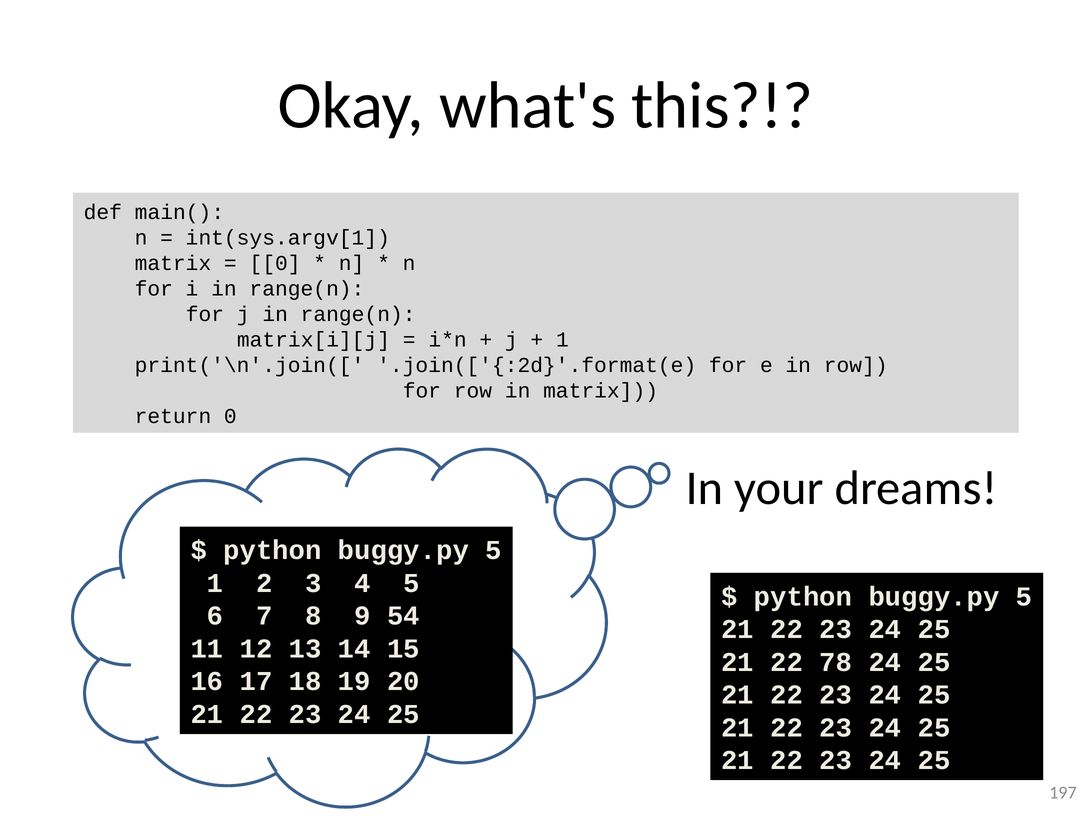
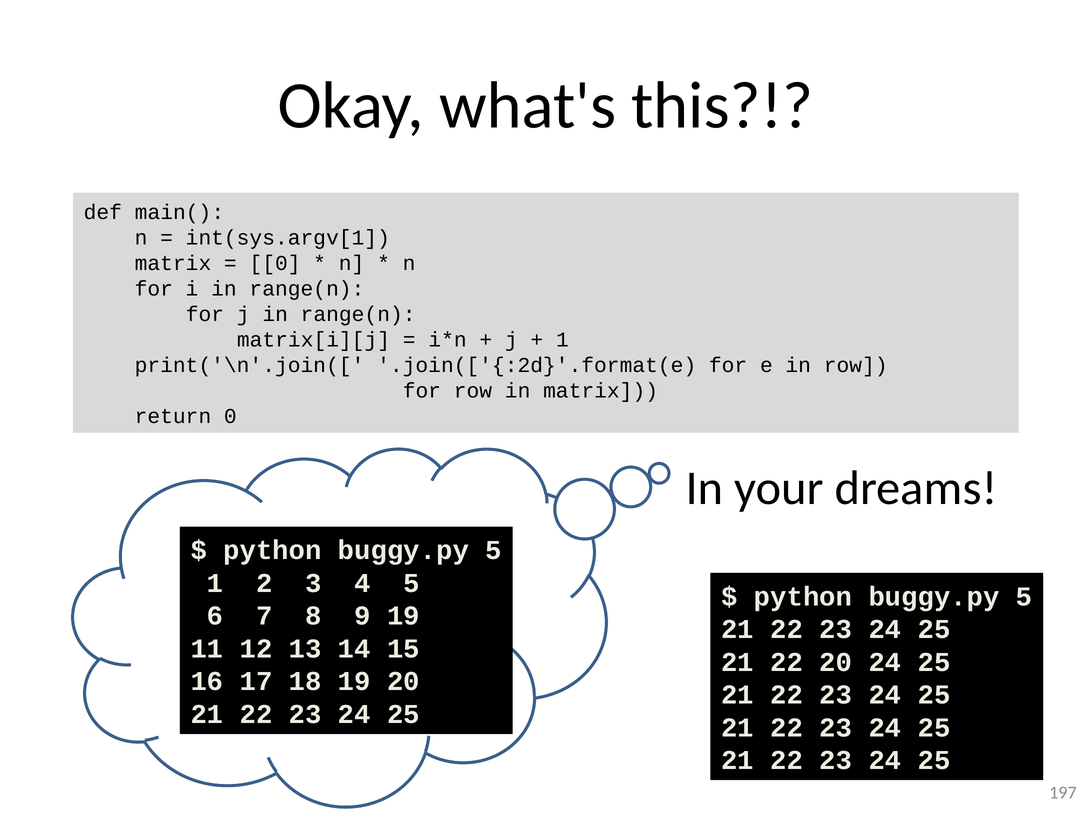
9 54: 54 -> 19 (403, 616)
22 78: 78 -> 20 (836, 662)
